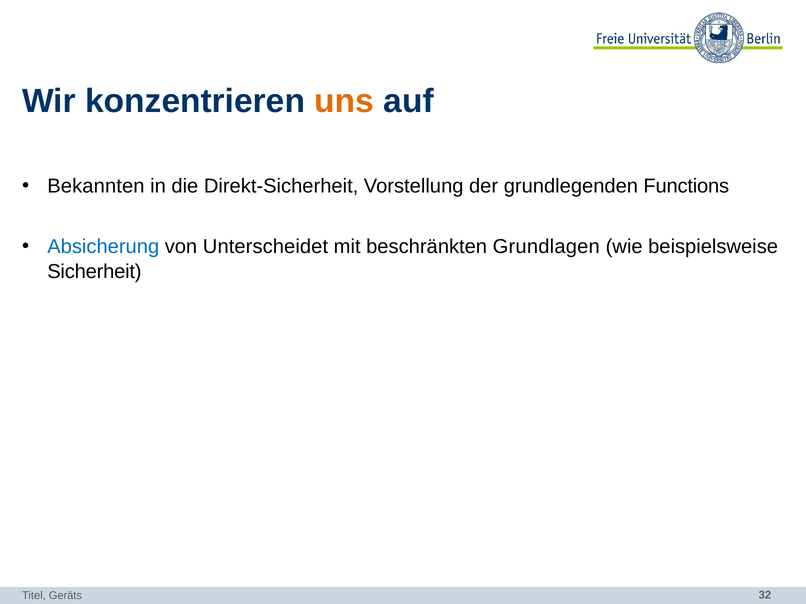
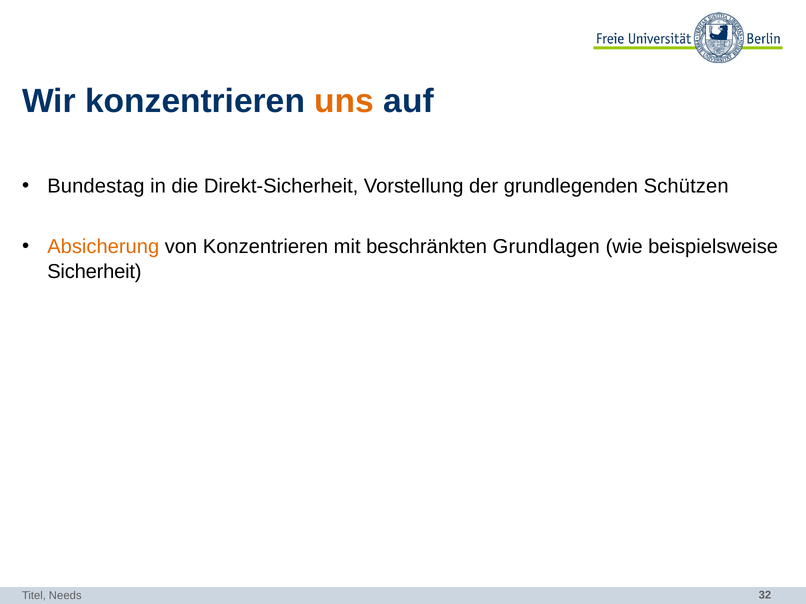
Bekannten: Bekannten -> Bundestag (96, 186)
Functions: Functions -> Schützen (686, 186)
Absicherung colour: blue -> orange (103, 247)
von Unterscheidet: Unterscheidet -> Konzentrieren (266, 247)
Geräts: Geräts -> Needs (65, 596)
